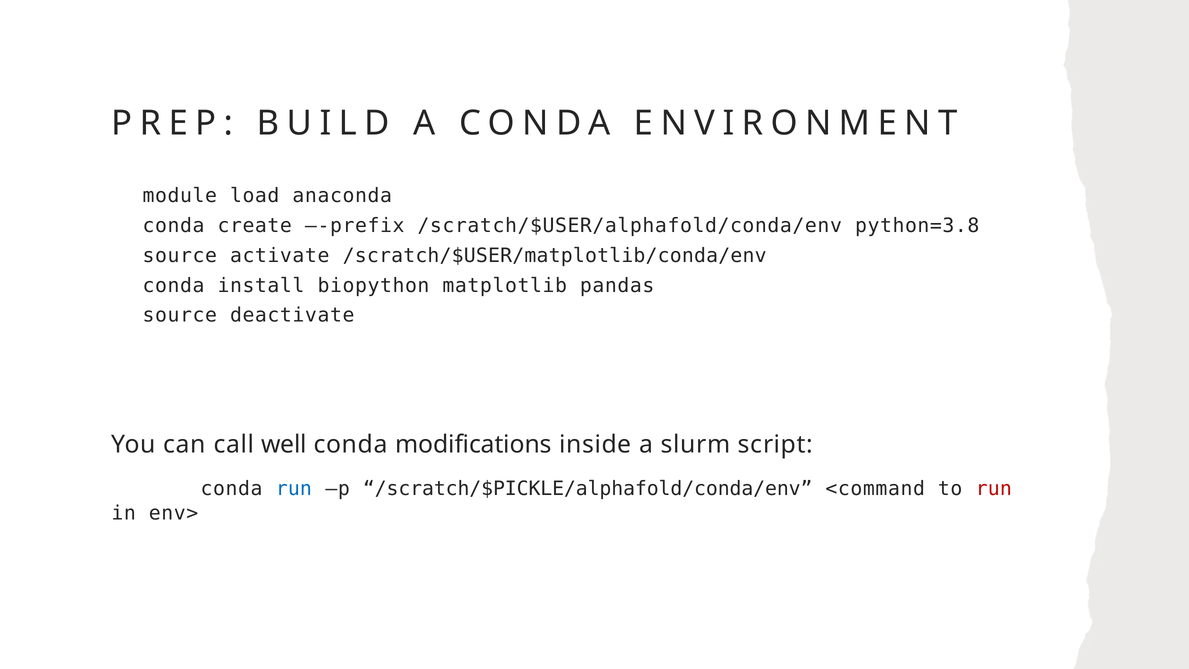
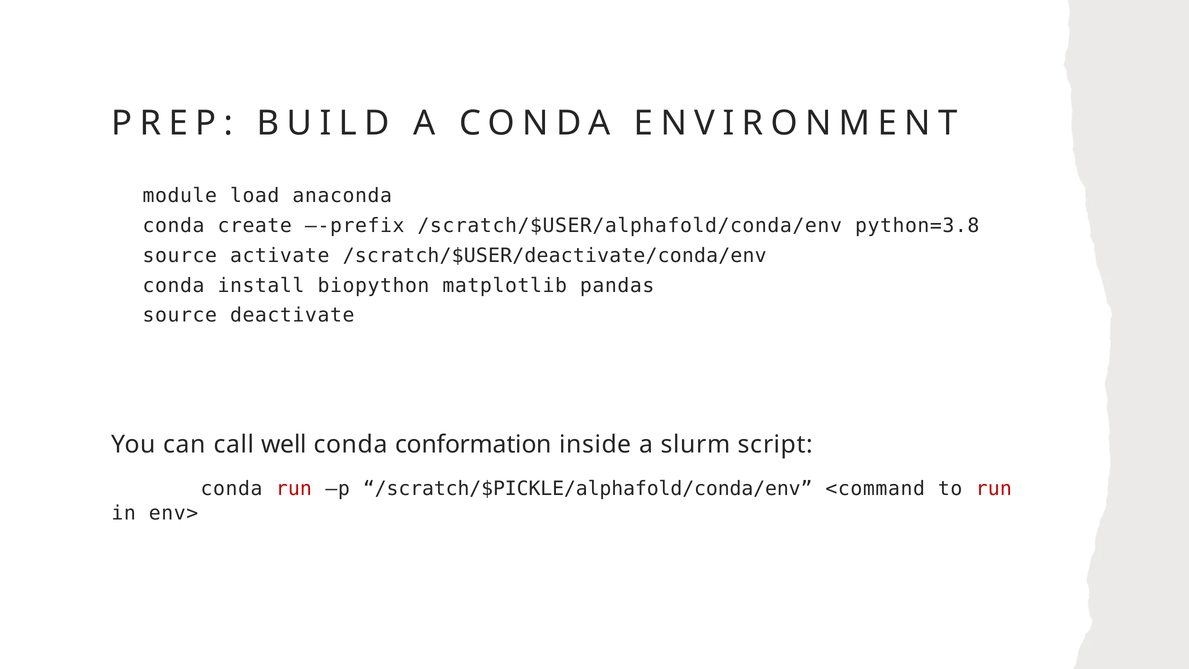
/scratch/$USER/matplotlib/conda/env: /scratch/$USER/matplotlib/conda/env -> /scratch/$USER/deactivate/conda/env (555, 256)
modifications: modifications -> conformation (473, 445)
run colour: blue -> red (294, 488)
